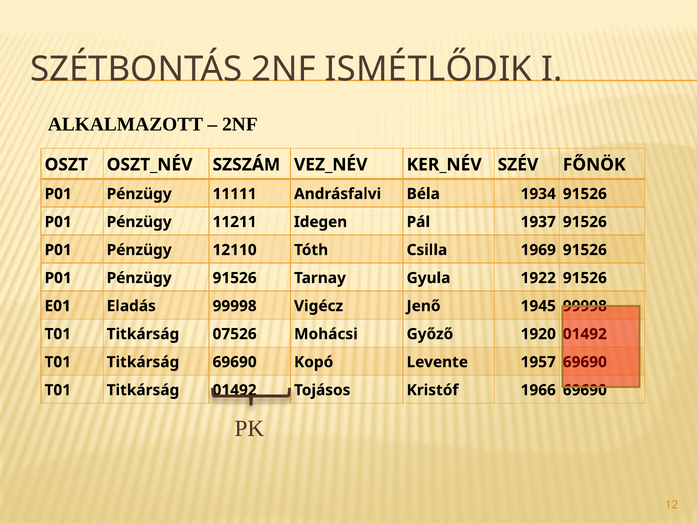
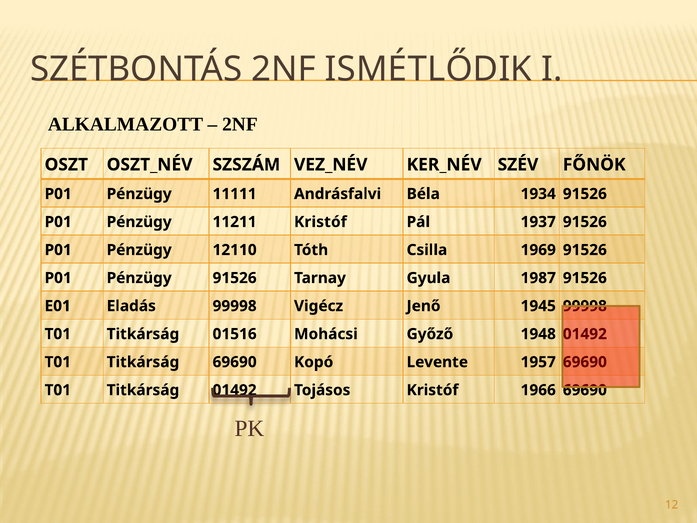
11211 Idegen: Idegen -> Kristóf (320, 222)
1922: 1922 -> 1987 (538, 278)
07526: 07526 -> 01516 (235, 334)
1920: 1920 -> 1948 (538, 334)
